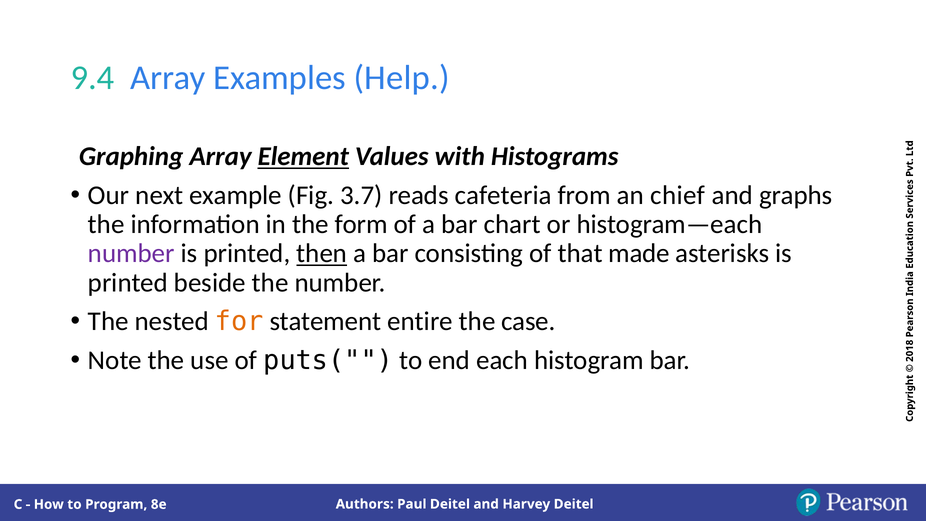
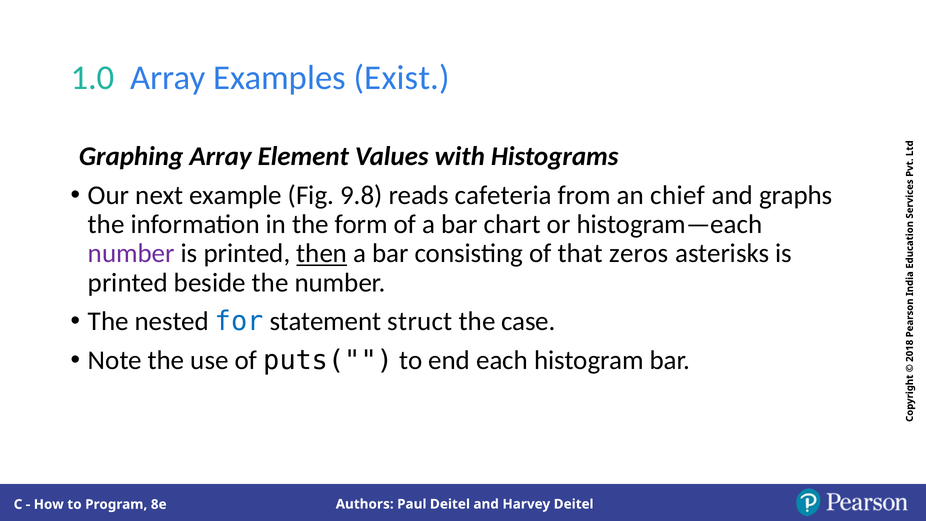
9.4: 9.4 -> 1.0 (93, 78)
Help: Help -> Exist (402, 78)
Element underline: present -> none (303, 157)
3.7: 3.7 -> 9.8 (361, 195)
made: made -> zeros (639, 254)
for colour: orange -> blue (239, 321)
entire: entire -> struct (420, 321)
